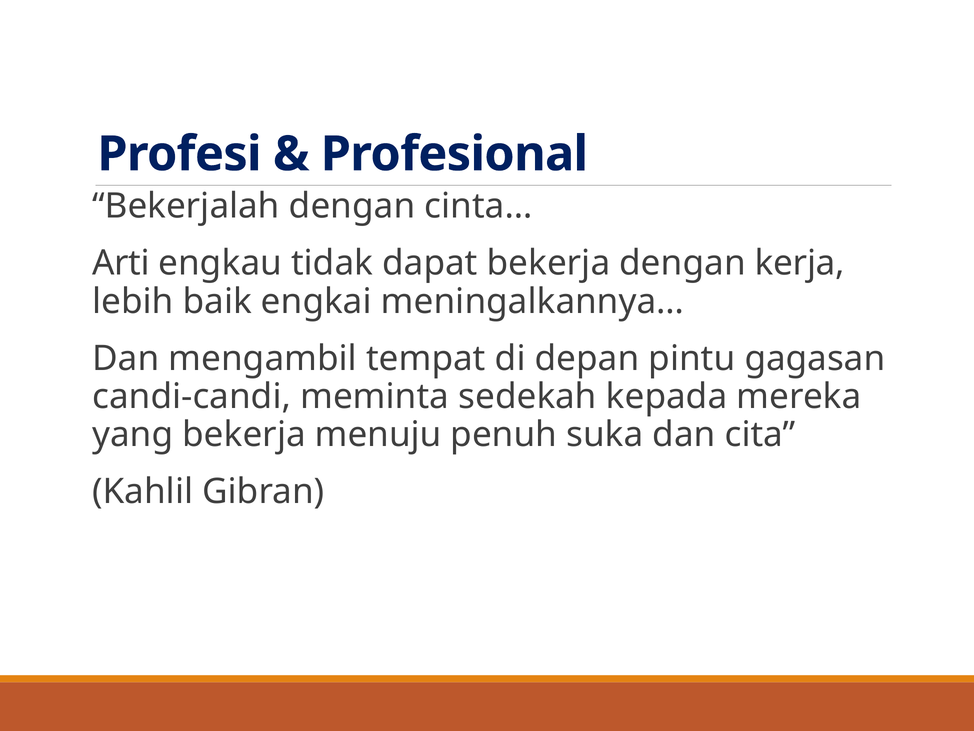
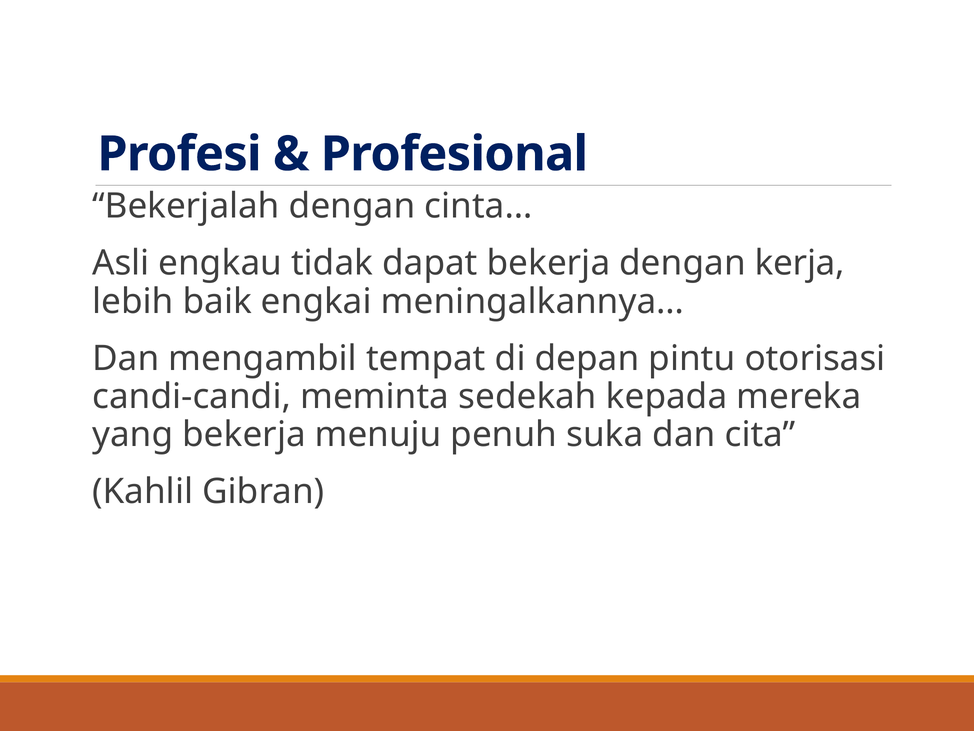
Arti: Arti -> Asli (121, 263)
gagasan: gagasan -> otorisasi (815, 358)
